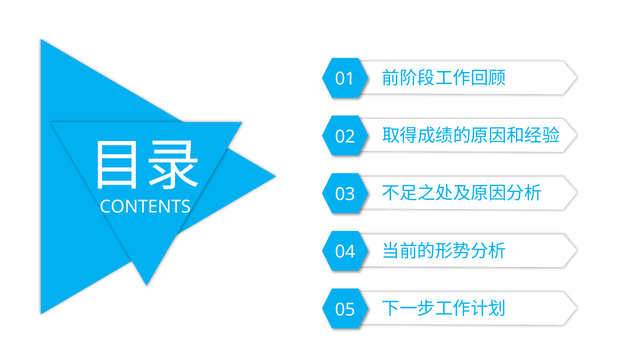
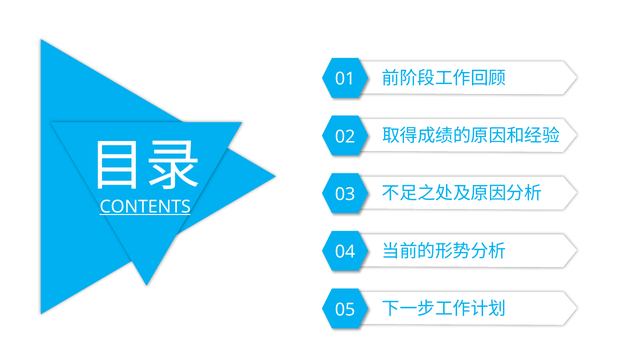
CONTENTS underline: none -> present (145, 207)
